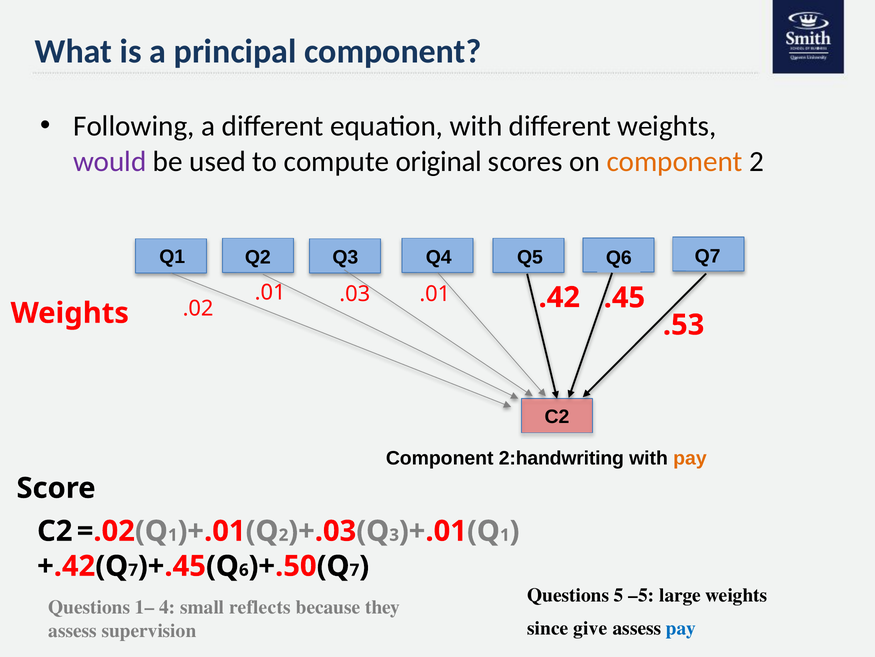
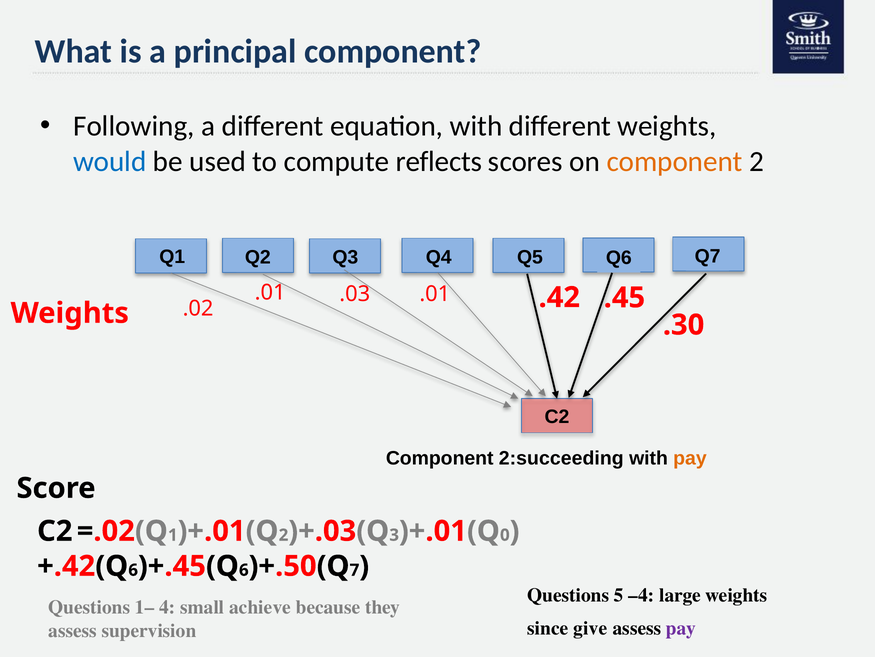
would colour: purple -> blue (110, 161)
original: original -> reflects (439, 161)
.53: .53 -> .30 (684, 325)
2:handwriting: 2:handwriting -> 2:succeeding (561, 458)
1: 1 -> 0 (505, 535)
7: 7 -> 6 (133, 570)
–5: –5 -> –4 (641, 595)
reflects: reflects -> achieve (260, 607)
pay colour: blue -> purple (681, 628)
